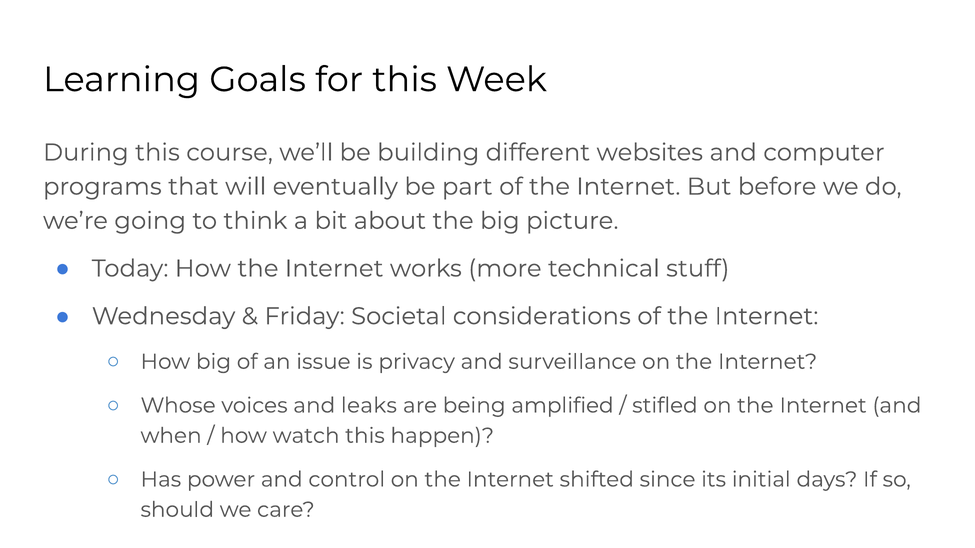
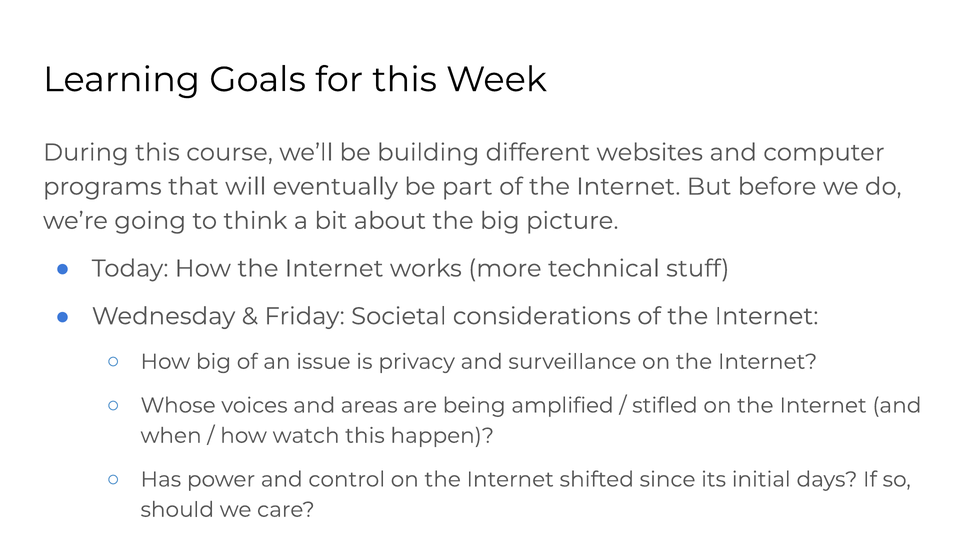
leaks: leaks -> areas (369, 406)
